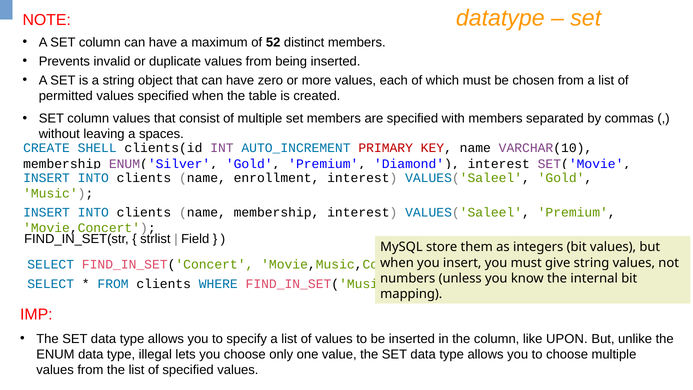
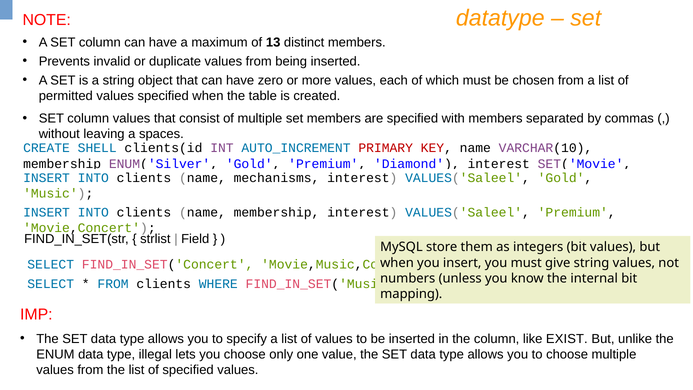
52: 52 -> 13 (273, 42)
enrollment: enrollment -> mechanisms (277, 178)
UPON: UPON -> EXIST (567, 339)
